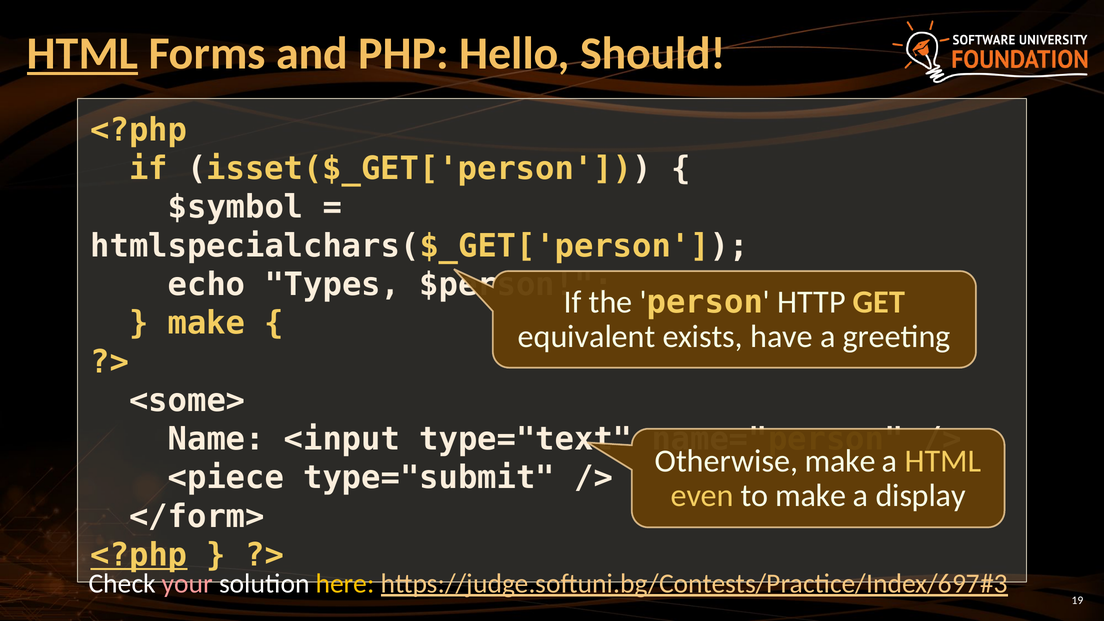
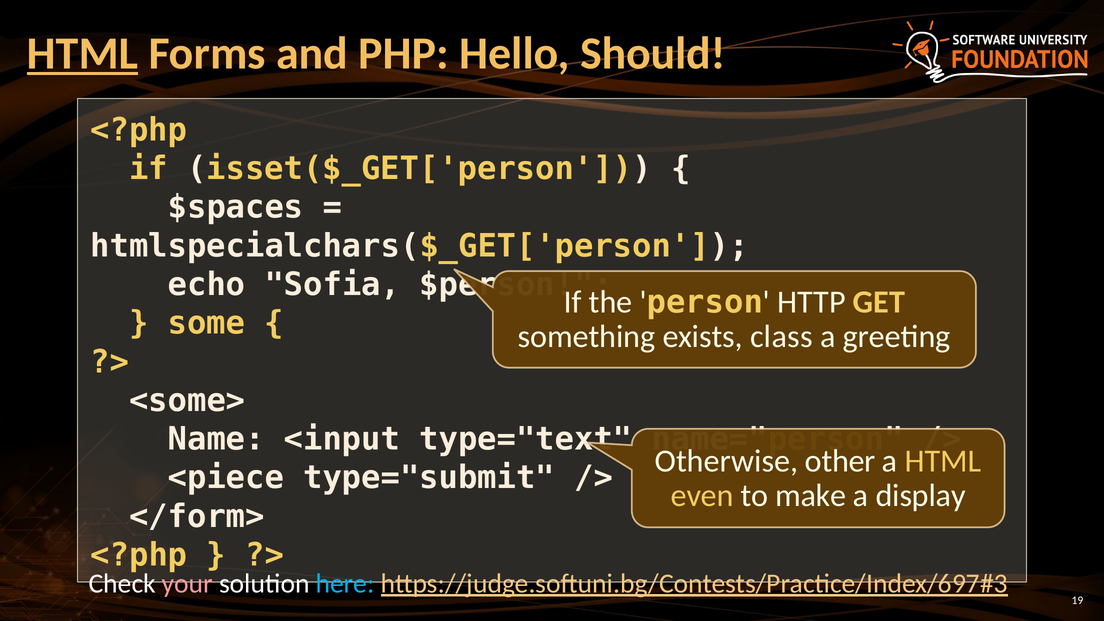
$symbol: $symbol -> $spaces (236, 207)
Types: Types -> Sofia (332, 285)
make: make -> some (206, 323)
equivalent: equivalent -> something (587, 337)
have: have -> class (781, 337)
Otherwise make: make -> other (840, 461)
<?php underline: present -> none (139, 555)
here colour: yellow -> light blue (345, 584)
